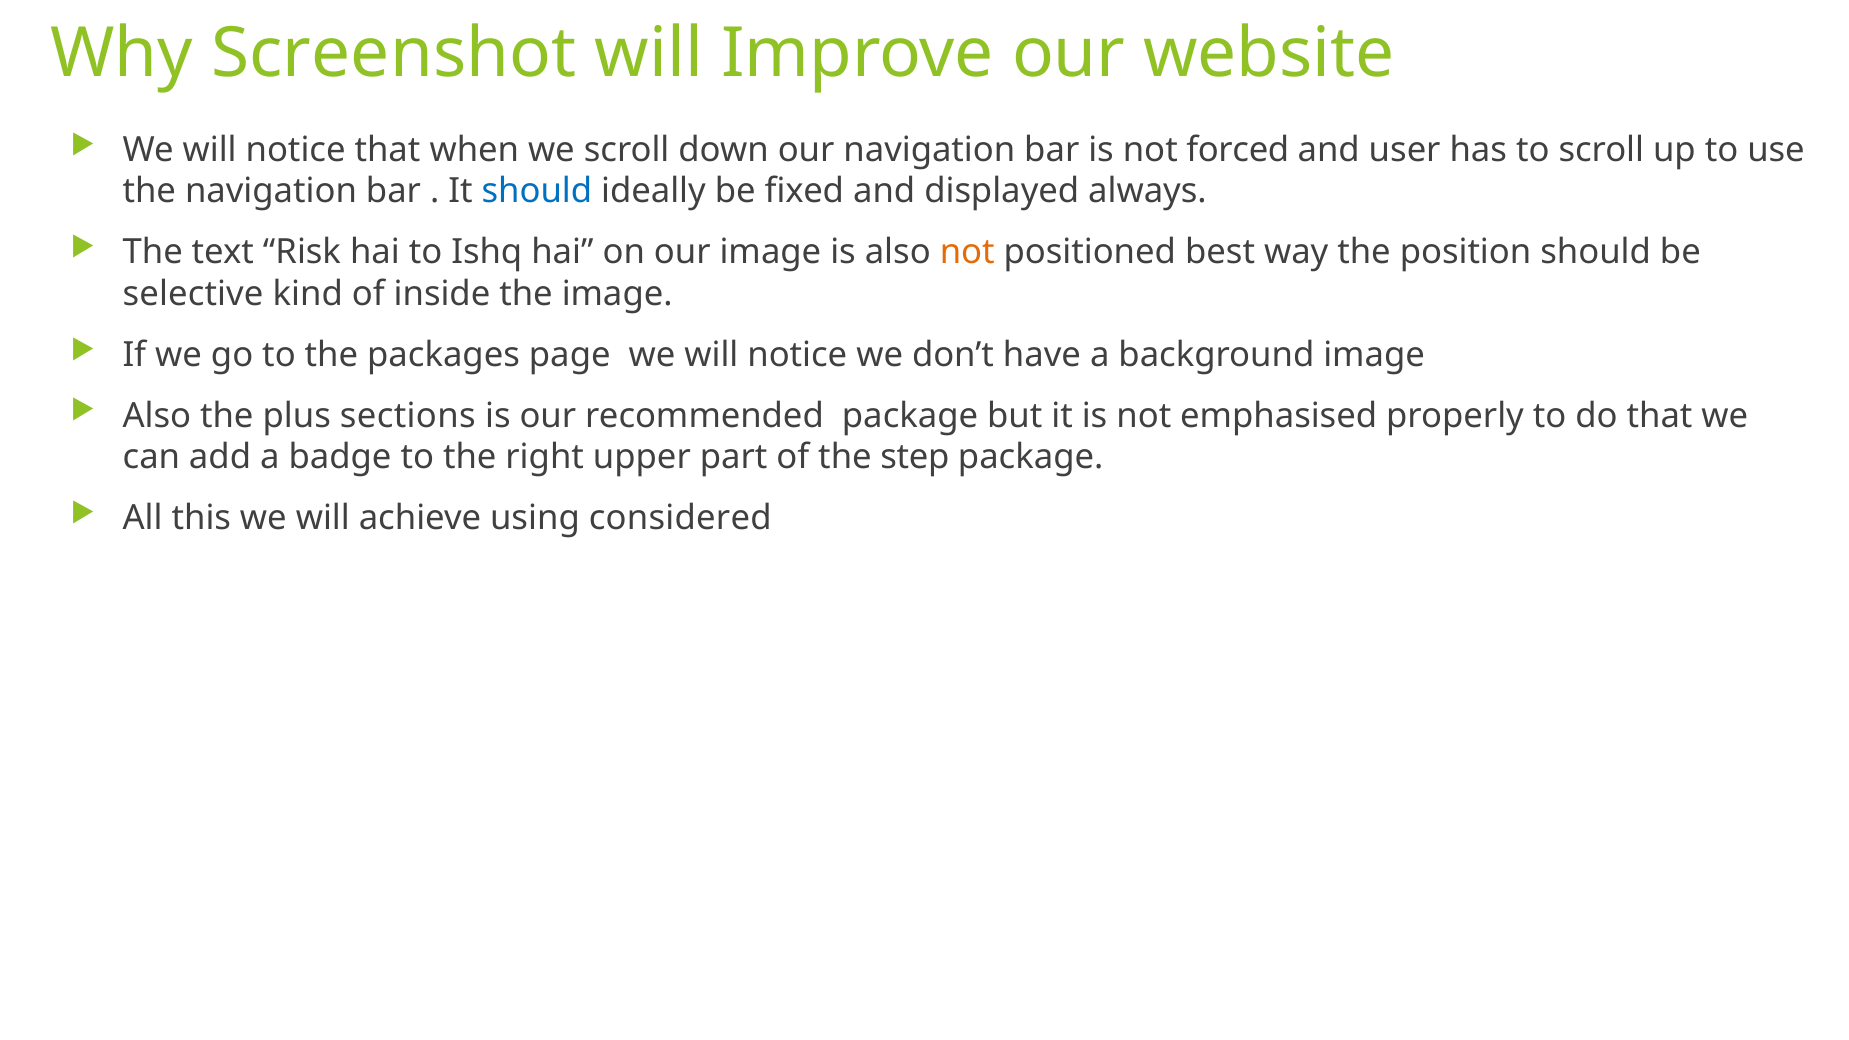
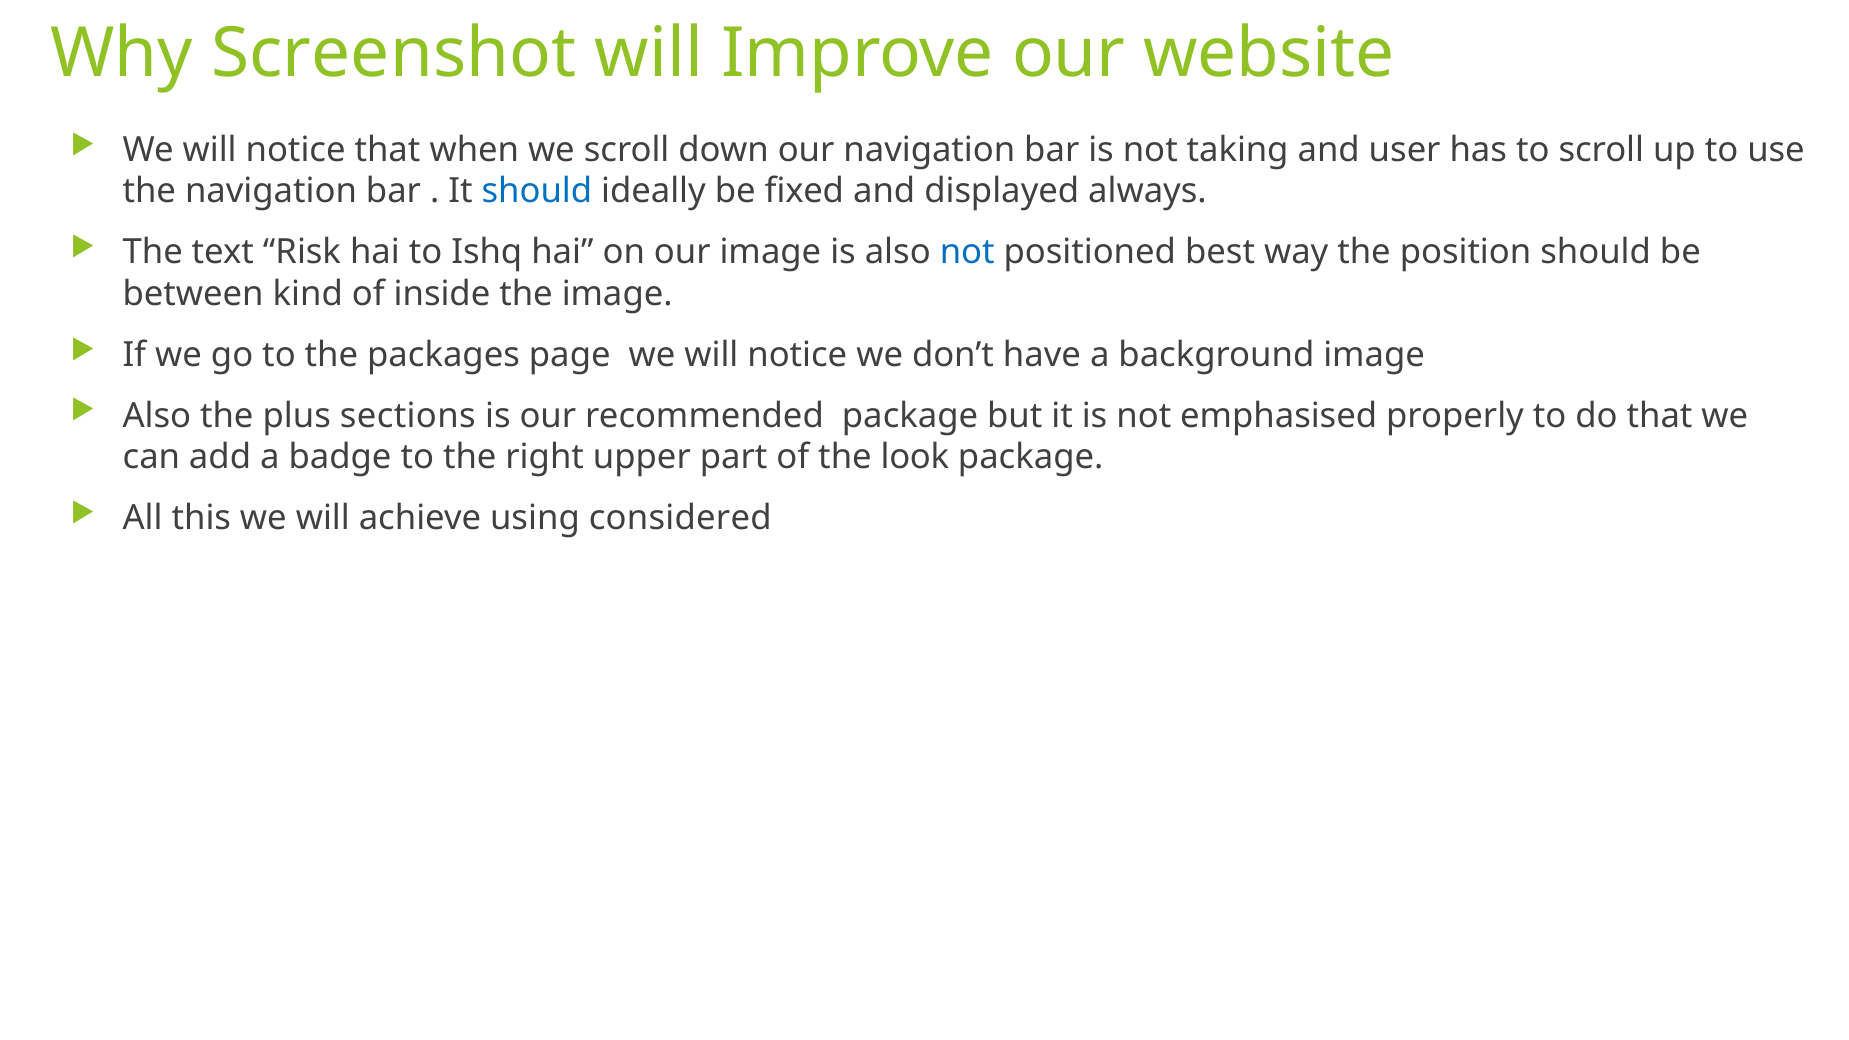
forced: forced -> taking (1238, 150)
not colour: orange -> blue (967, 252)
selective: selective -> between (193, 294)
step: step -> look (915, 457)
